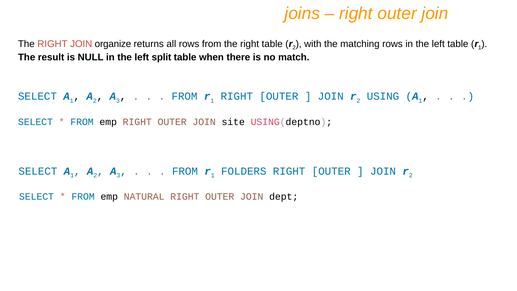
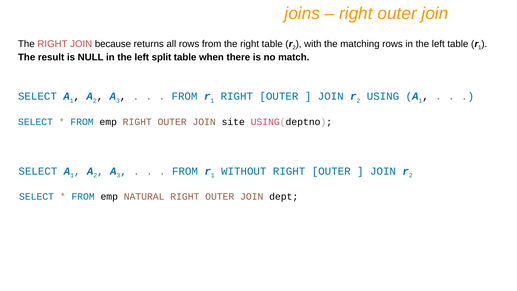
organize: organize -> because (113, 44)
FOLDERS: FOLDERS -> WITHOUT (244, 171)
